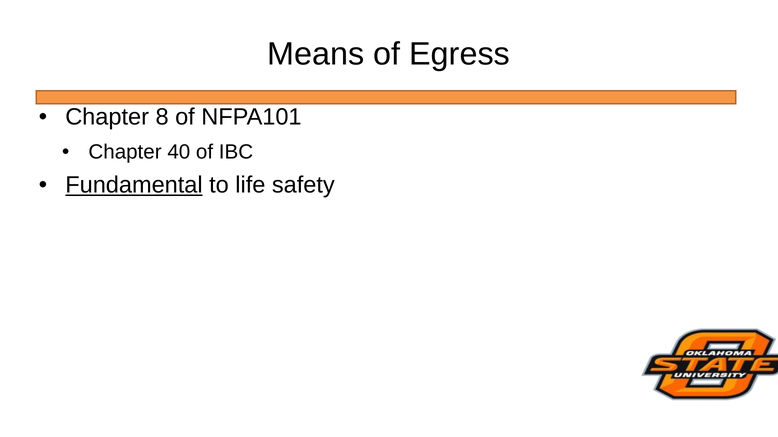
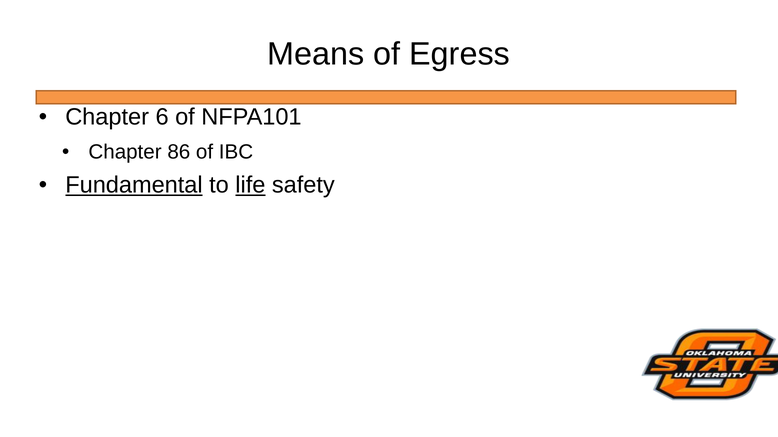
8: 8 -> 6 (162, 117)
40: 40 -> 86 (179, 152)
life underline: none -> present (250, 185)
